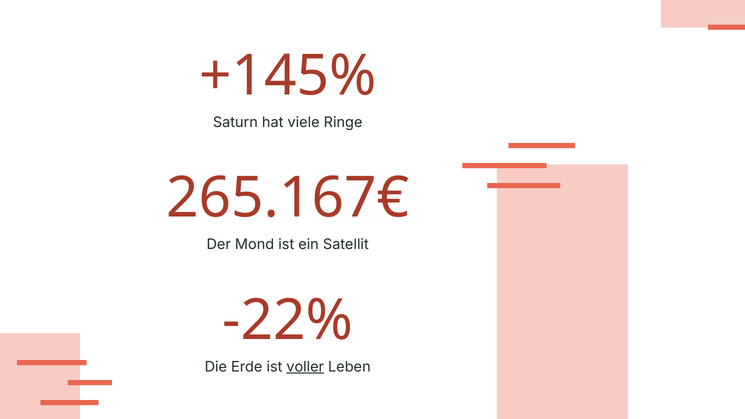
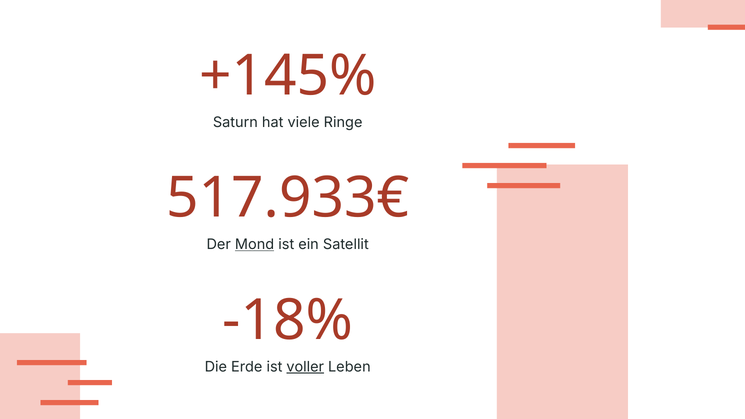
265.167€: 265.167€ -> 517.933€ (288, 198)
Mond underline: none -> present (255, 245)
-22%: -22% -> -18% (288, 320)
